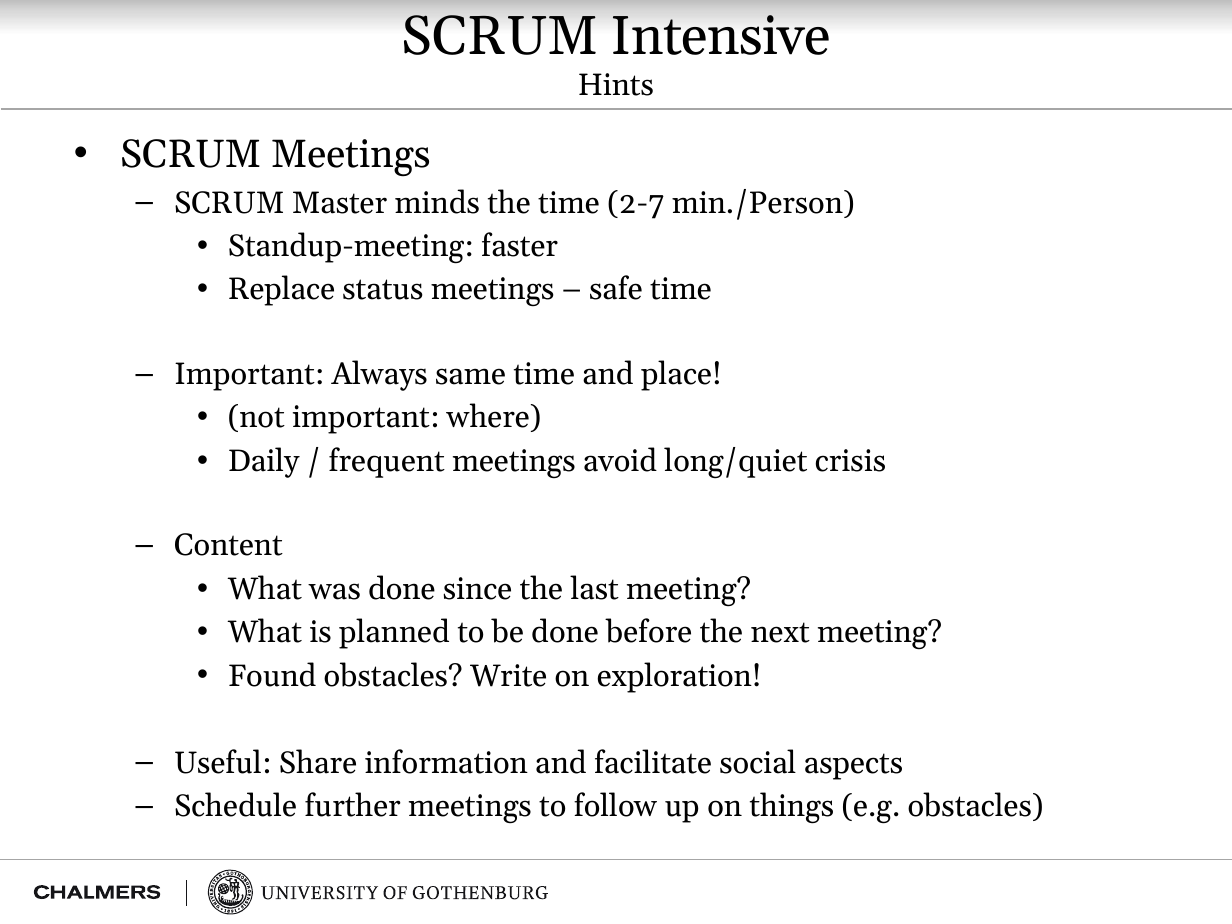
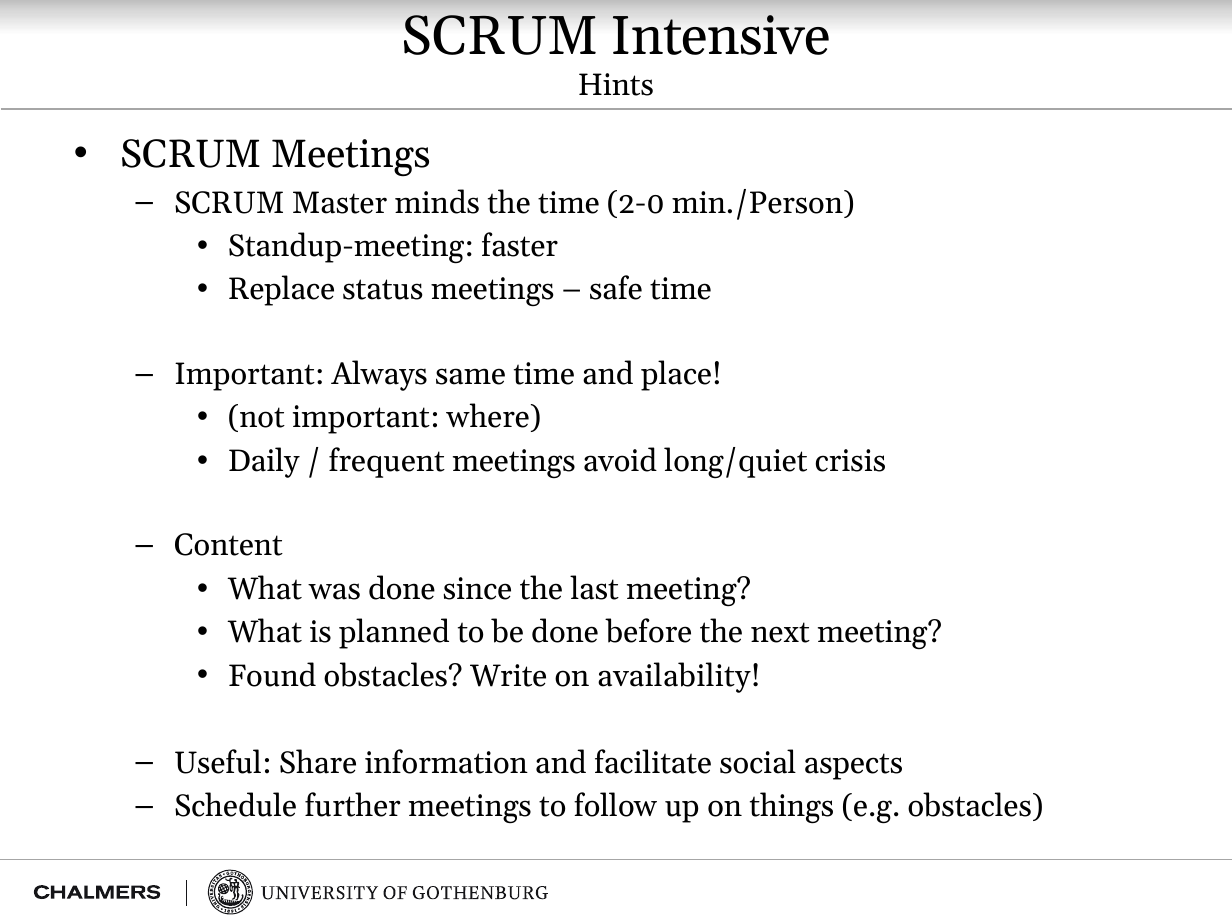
2-7: 2-7 -> 2-0 (636, 203)
exploration: exploration -> availability (679, 676)
